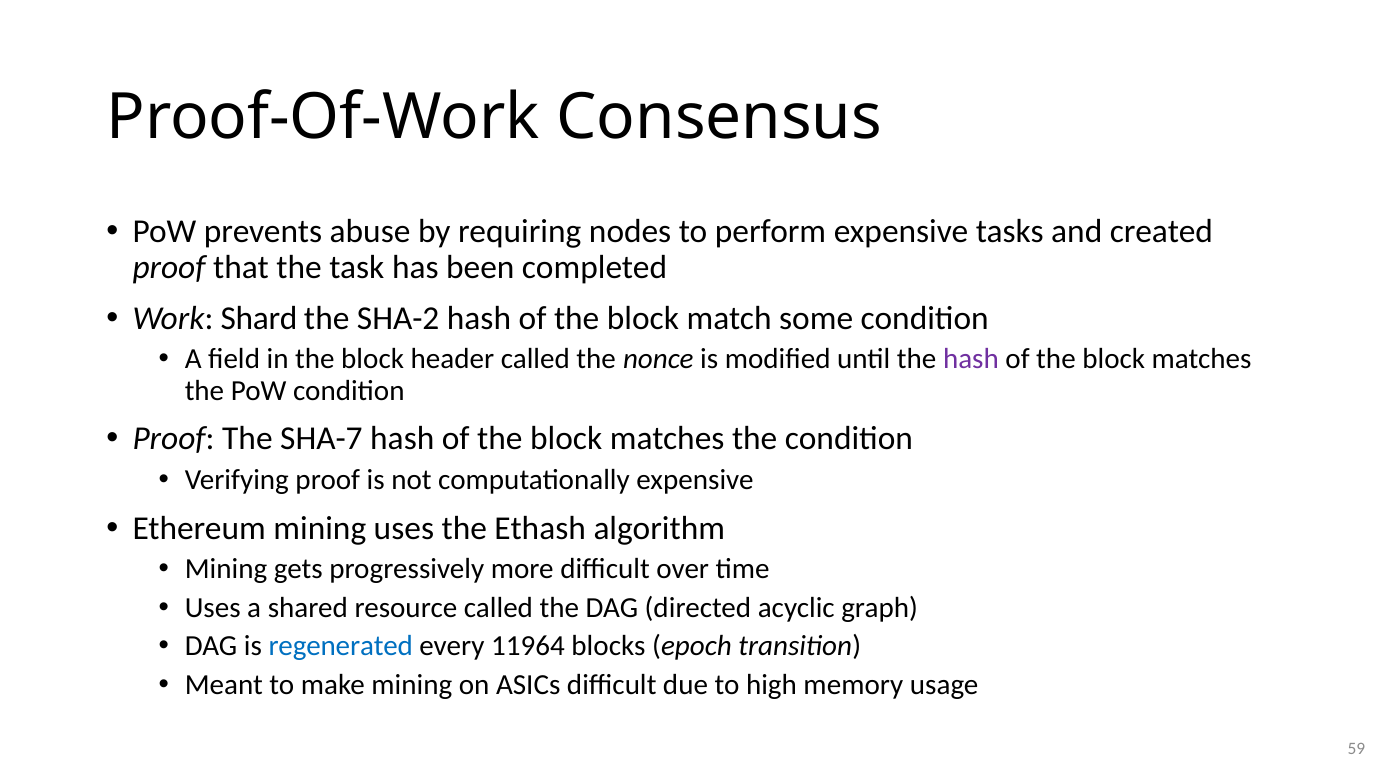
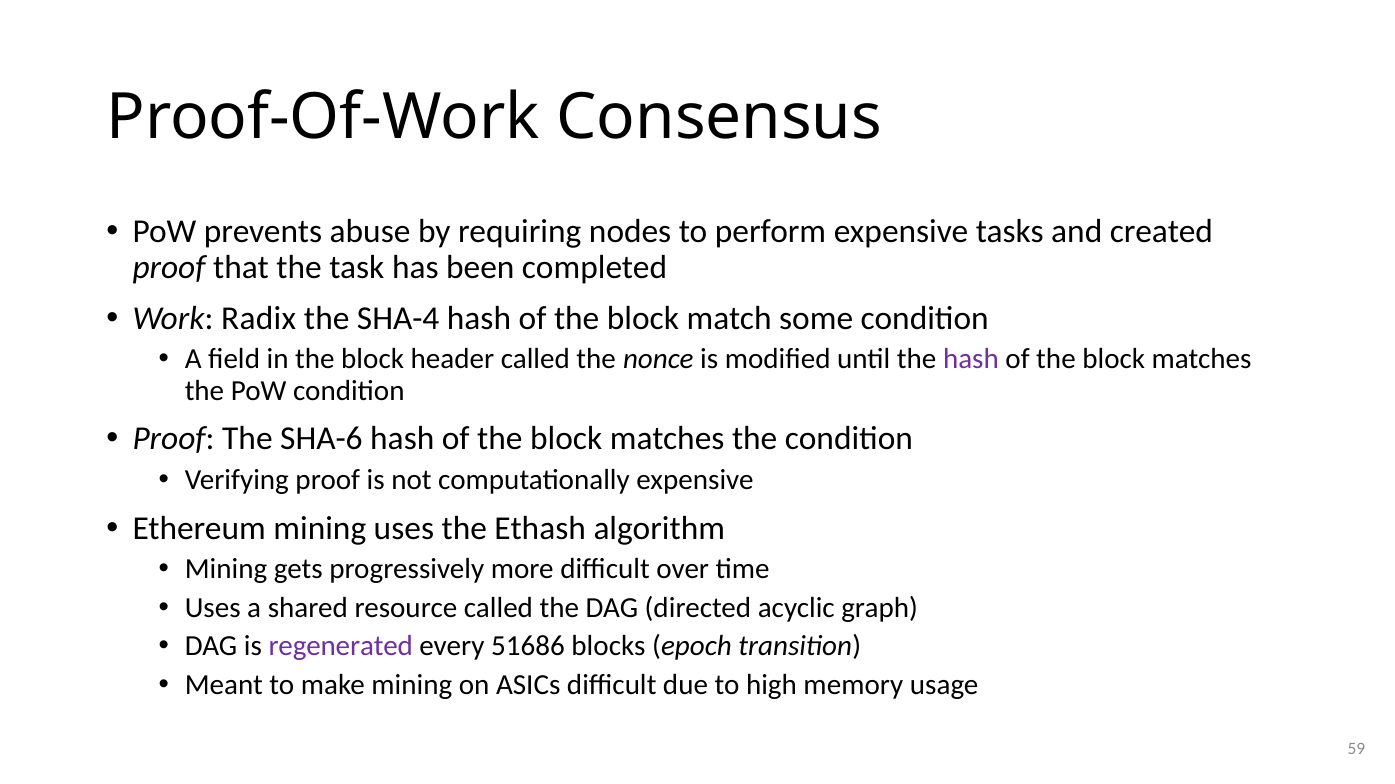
Shard: Shard -> Radix (259, 319)
SHA-2: SHA-2 -> SHA-4 (398, 319)
SHA-7: SHA-7 -> SHA-6 (321, 439)
regenerated colour: blue -> purple (341, 647)
11964: 11964 -> 51686 (528, 647)
